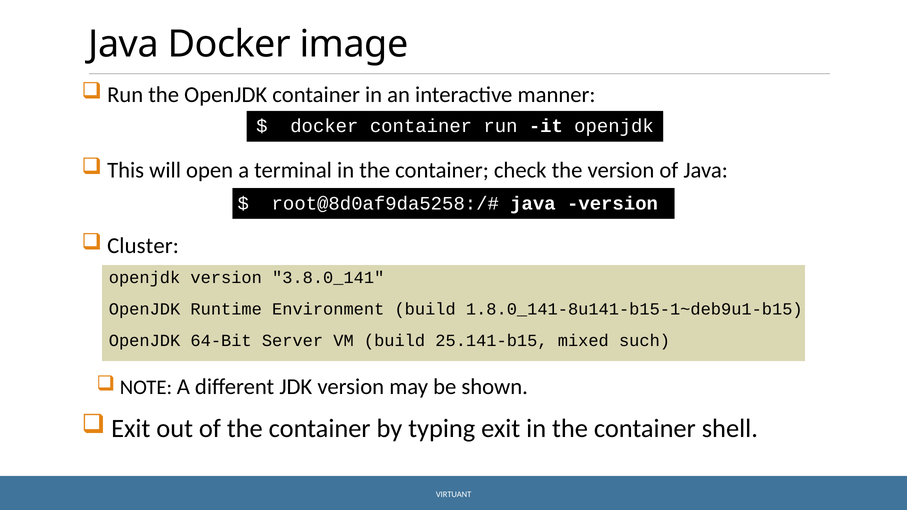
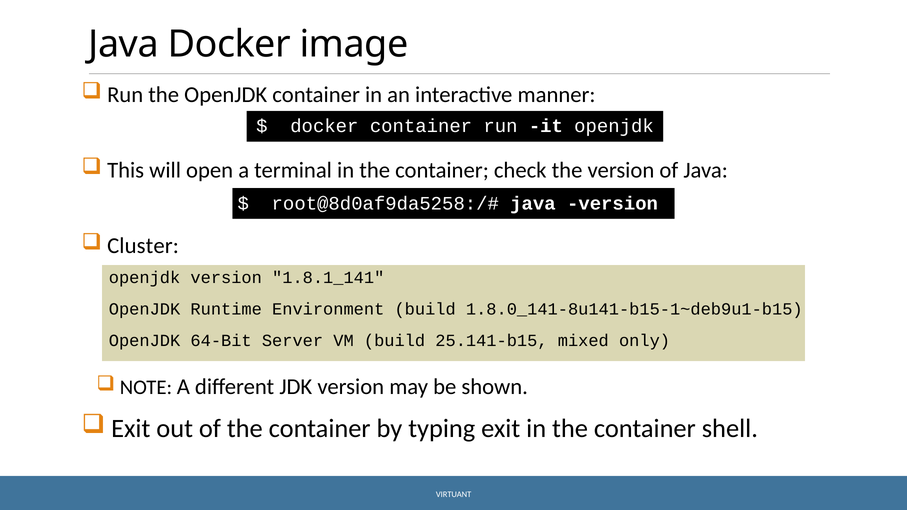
3.8.0_141: 3.8.0_141 -> 1.8.1_141 (328, 278)
such: such -> only (645, 341)
